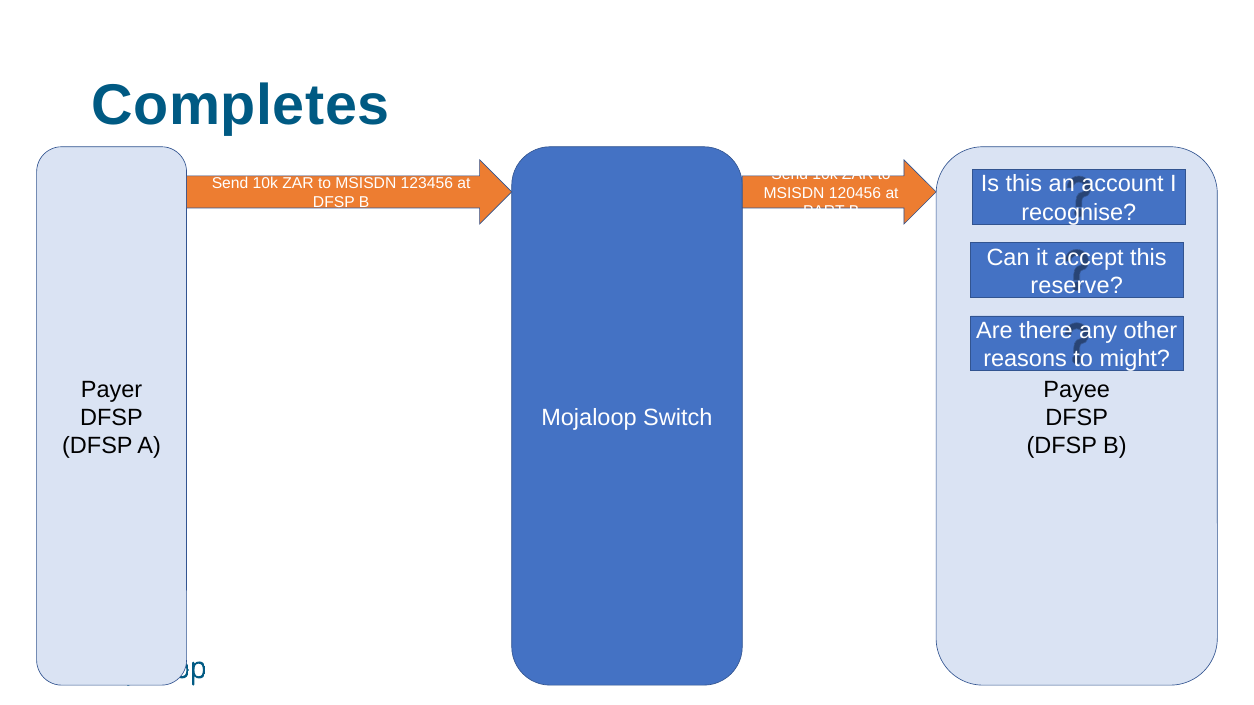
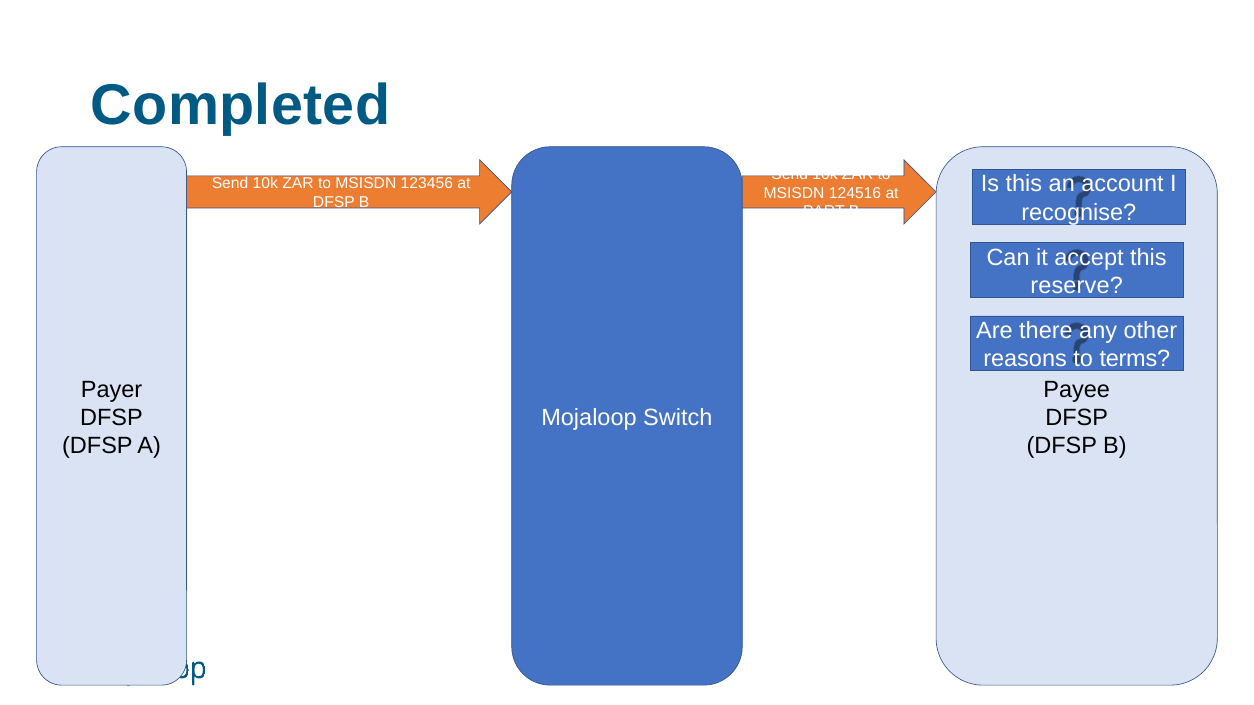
Completes: Completes -> Completed (241, 105)
120456: 120456 -> 124516 (855, 193)
might: might -> terms (1135, 359)
